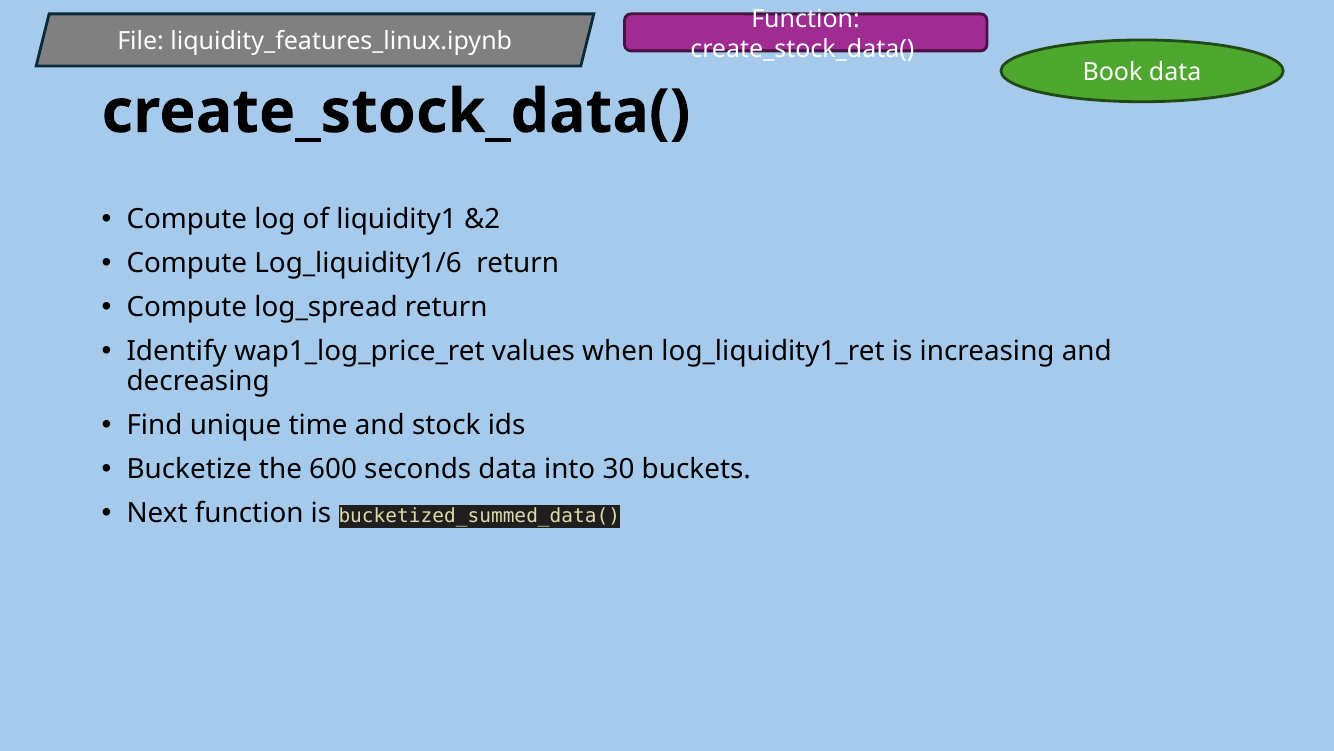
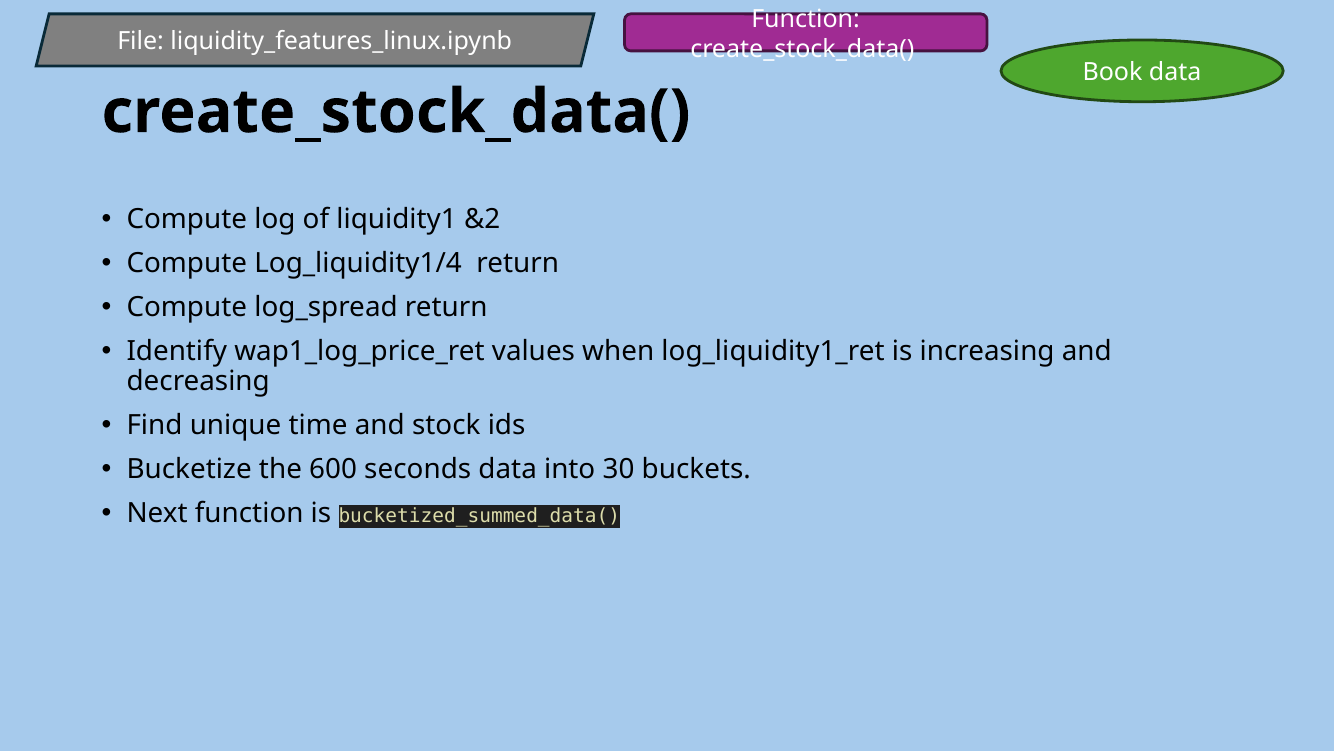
Log_liquidity1/6: Log_liquidity1/6 -> Log_liquidity1/4 (358, 264)
